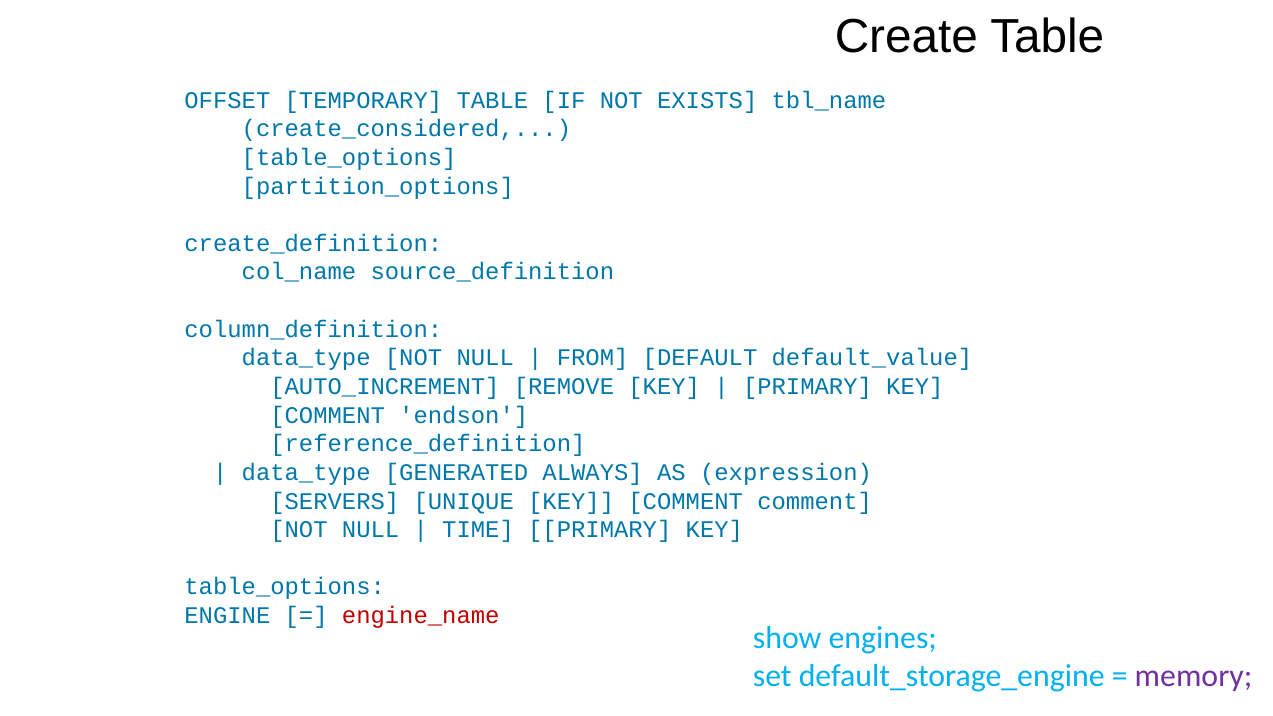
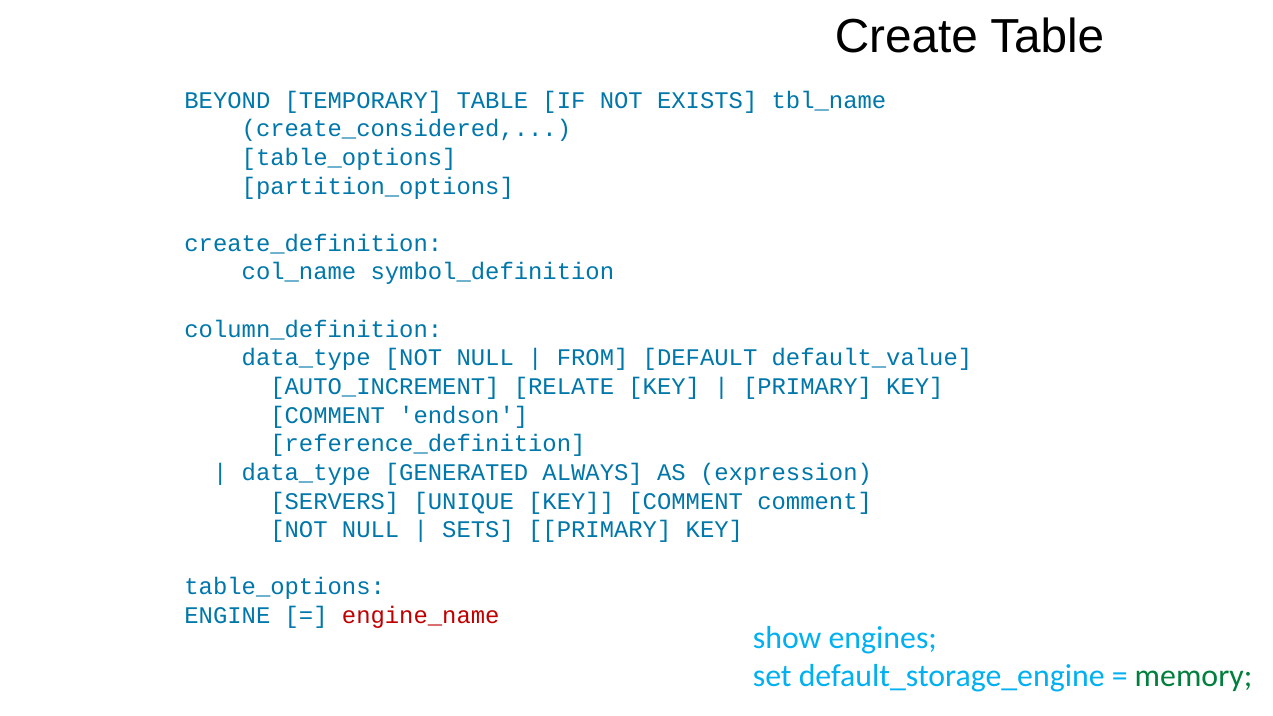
OFFSET: OFFSET -> BEYOND (227, 100)
source_definition: source_definition -> symbol_definition (492, 272)
REMOVE: REMOVE -> RELATE (564, 387)
TIME: TIME -> SETS (478, 530)
memory colour: purple -> green (1194, 676)
